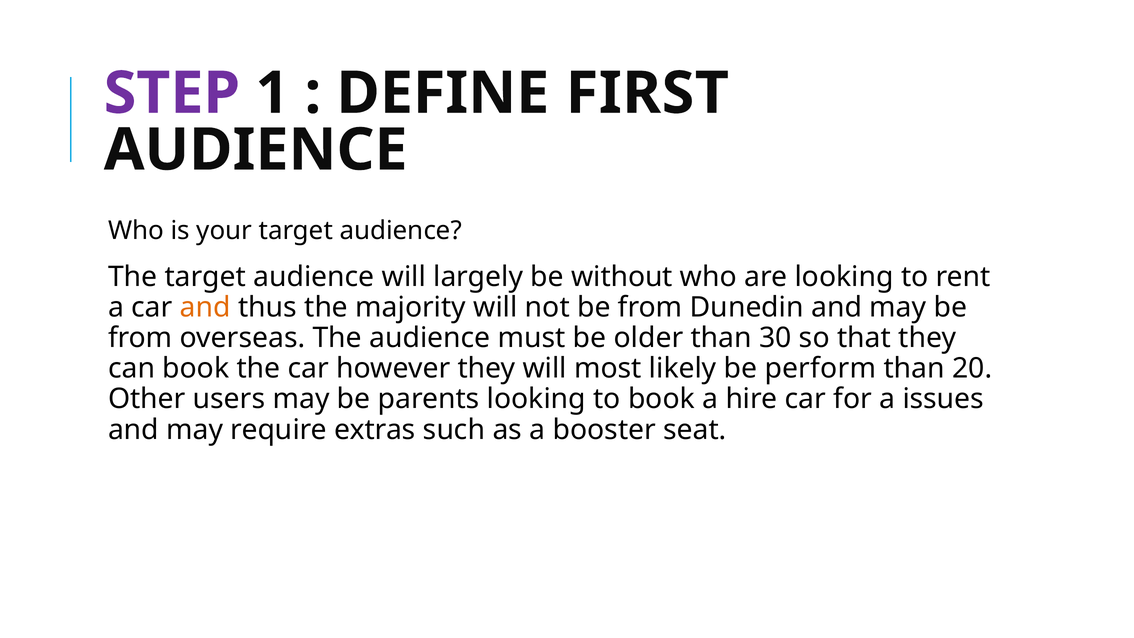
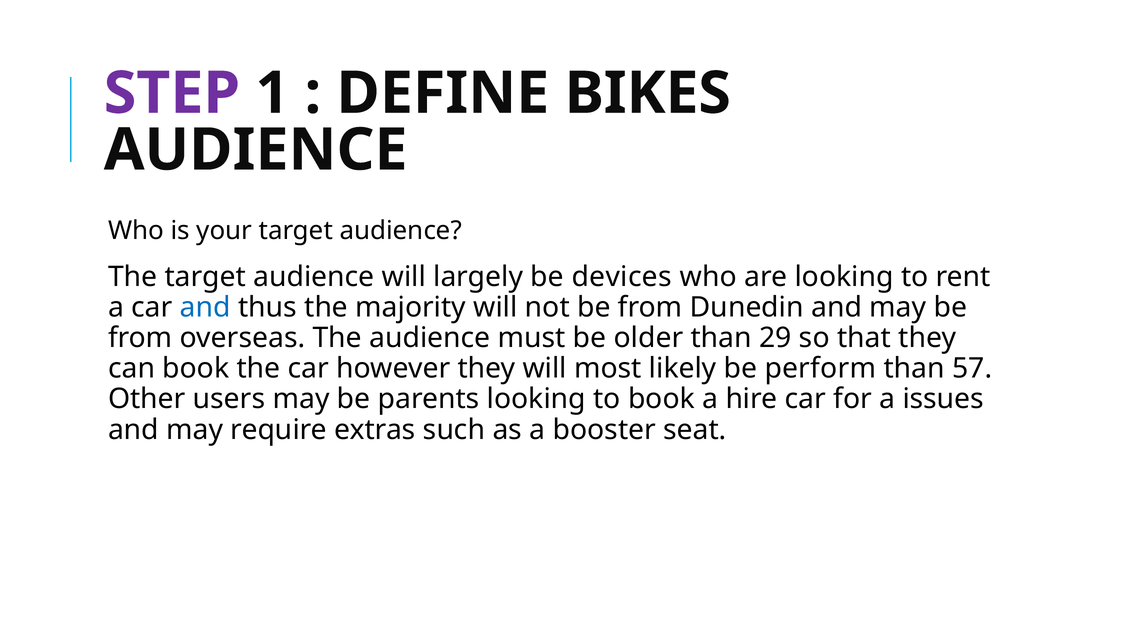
FIRST: FIRST -> BIKES (648, 93)
without: without -> devices (622, 277)
and colour: orange -> blue (205, 307)
30: 30 -> 29 (775, 338)
20: 20 -> 57 (972, 368)
